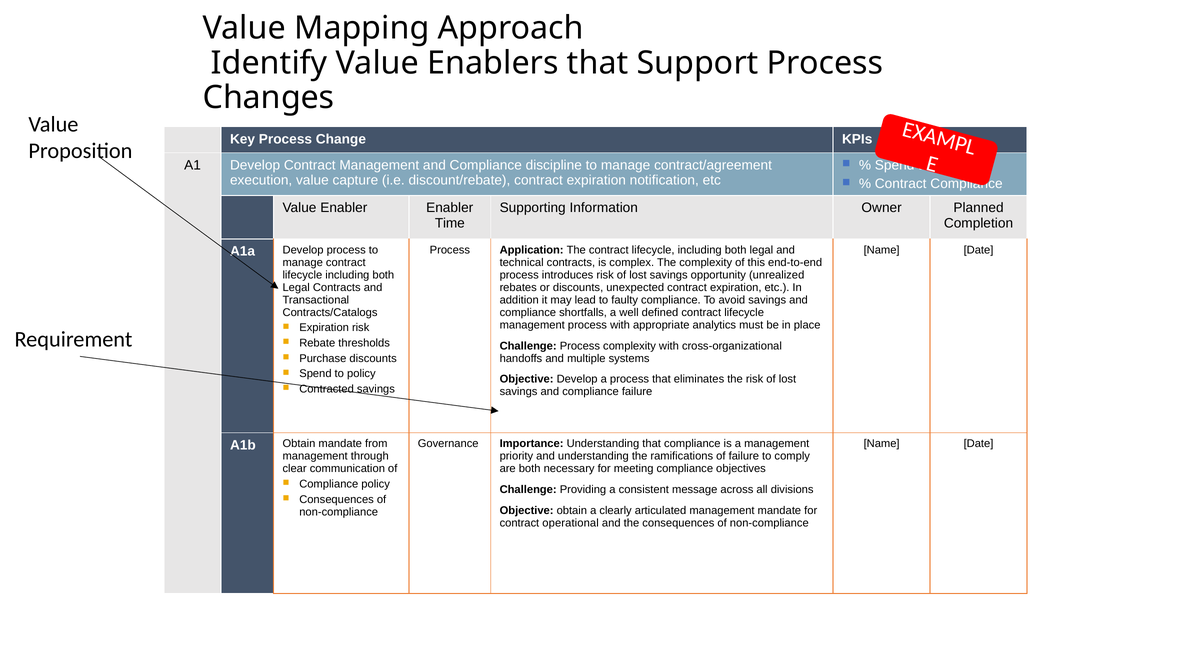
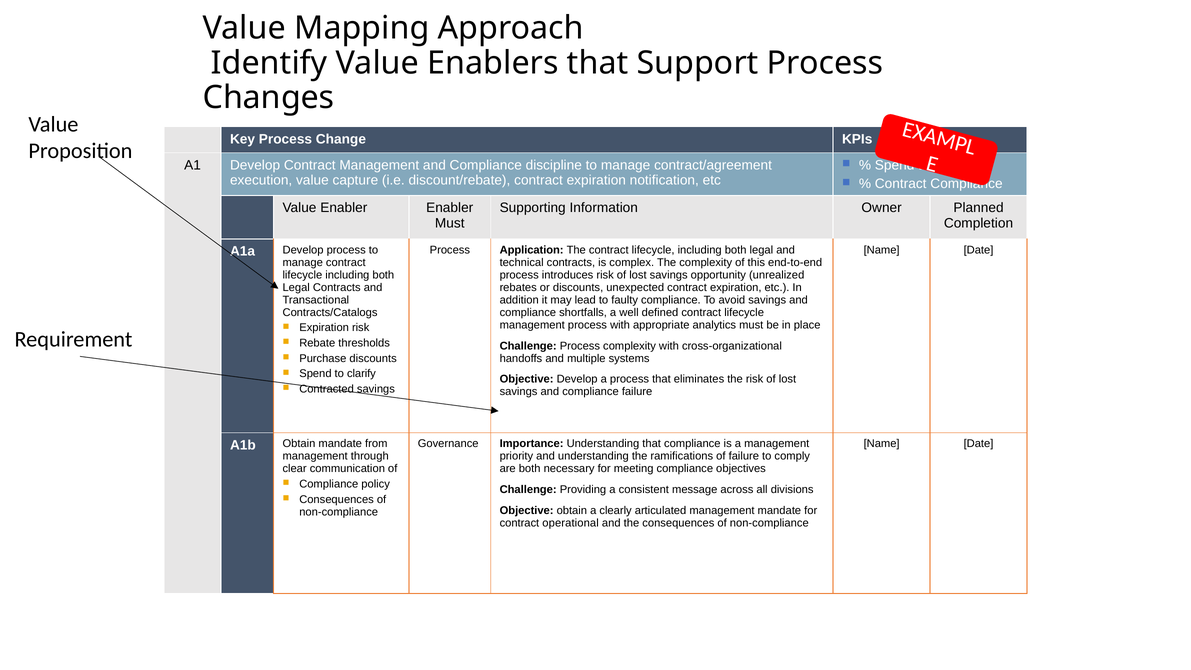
Time: Time -> Must (450, 223)
to policy: policy -> clarify (361, 374)
